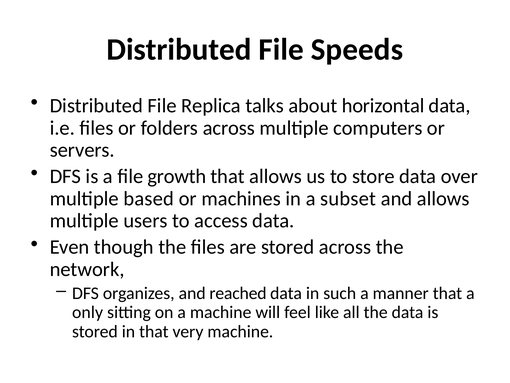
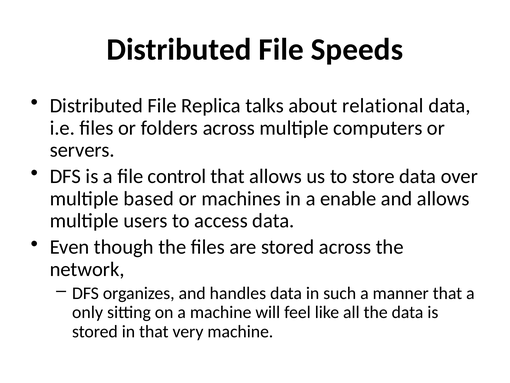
horizontal: horizontal -> relational (383, 106)
growth: growth -> control (177, 176)
subset: subset -> enable (348, 198)
reached: reached -> handles (238, 293)
